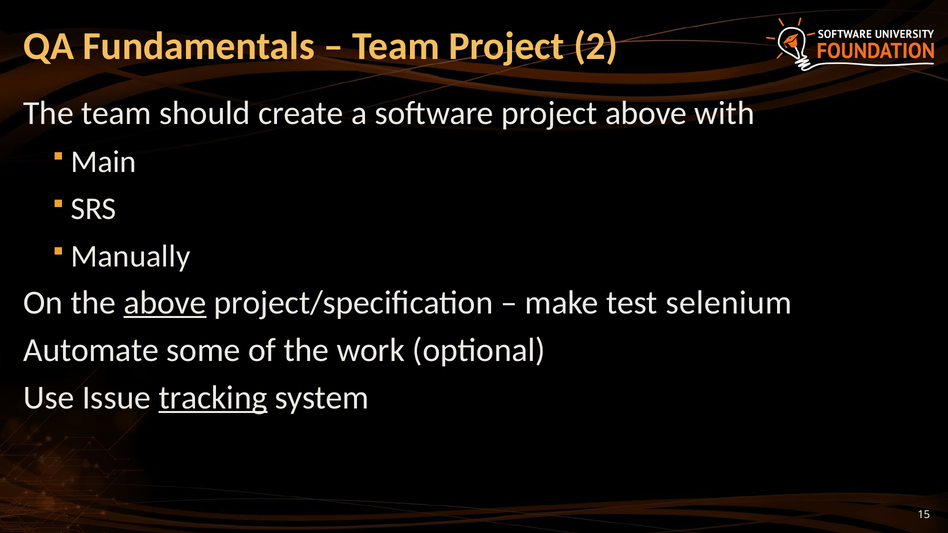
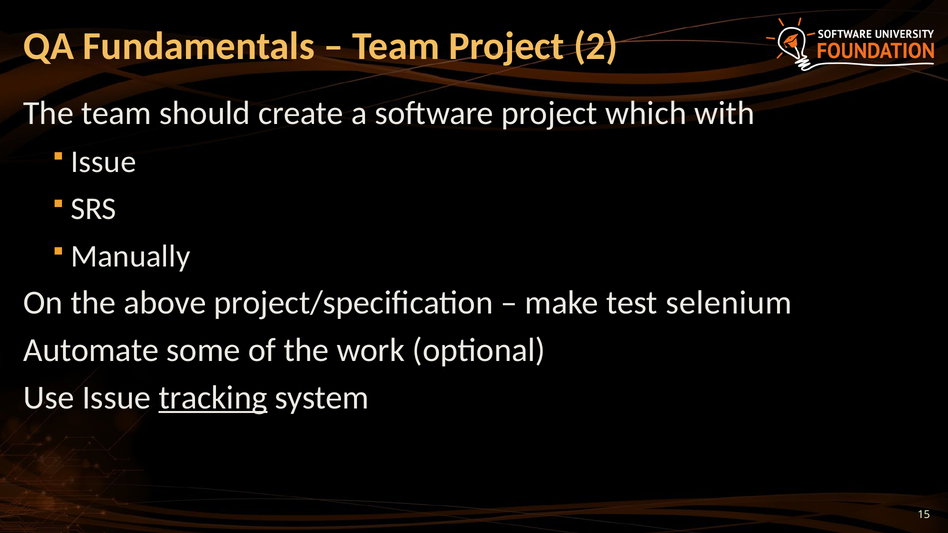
project above: above -> which (646, 113)
Main: Main -> Issue (103, 162)
above underline: present -> none (165, 303)
